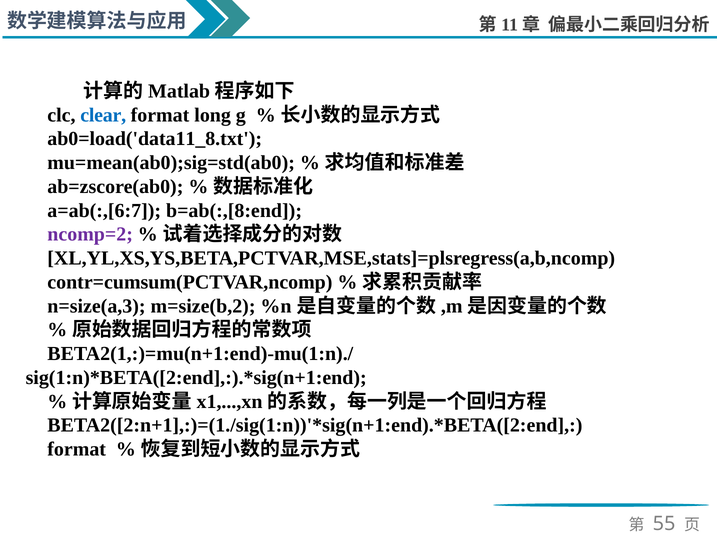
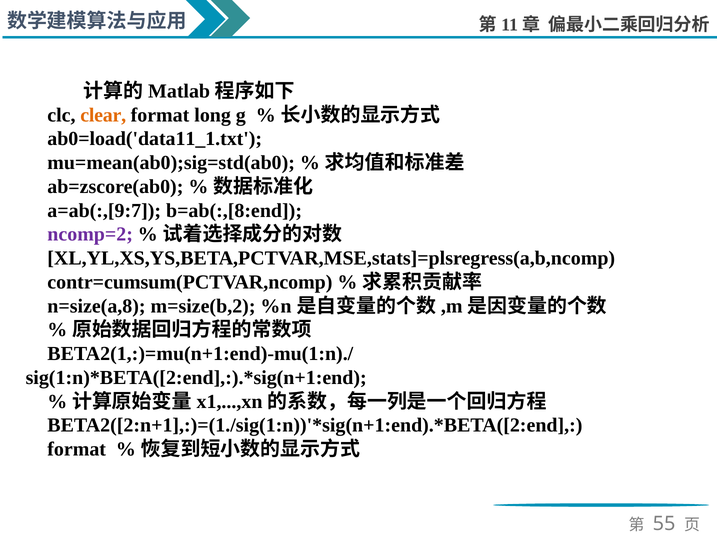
clear colour: blue -> orange (103, 115)
ab0=load('data11_8.txt: ab0=load('data11_8.txt -> ab0=load('data11_1.txt (155, 139)
a=ab(:,[6:7: a=ab(:,[6:7 -> a=ab(:,[9:7 (104, 211)
n=size(a,3: n=size(a,3 -> n=size(a,8 (96, 306)
